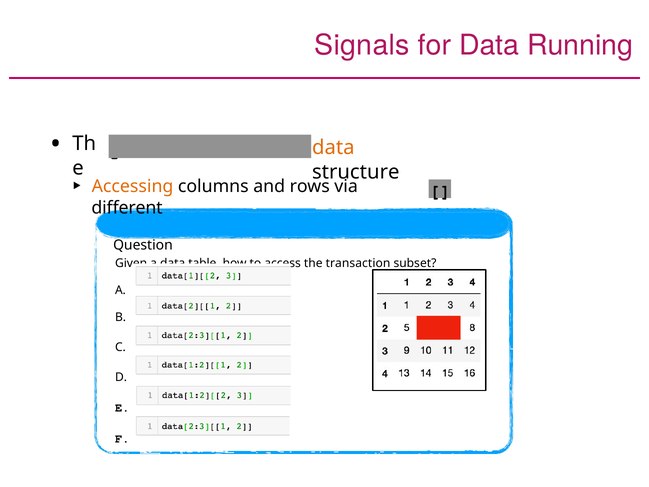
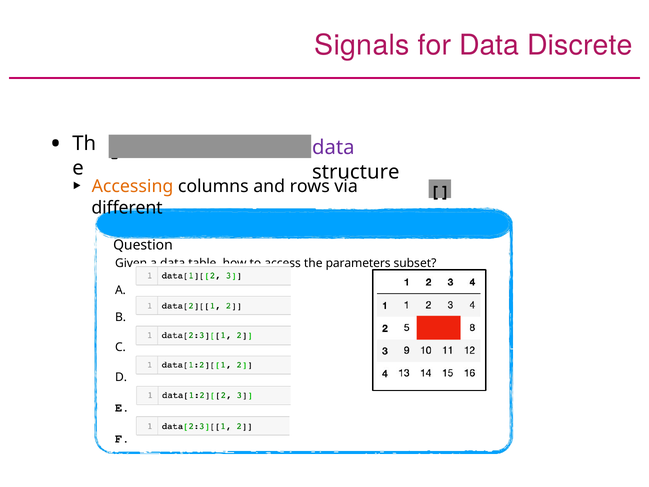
Running: Running -> Discrete (580, 45)
data colour: orange -> purple (333, 147)
transaction: transaction -> parameters (358, 263)
